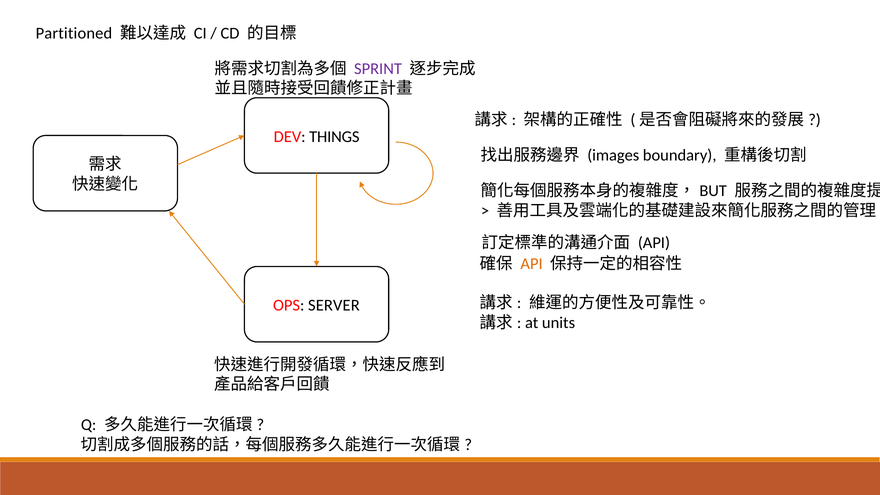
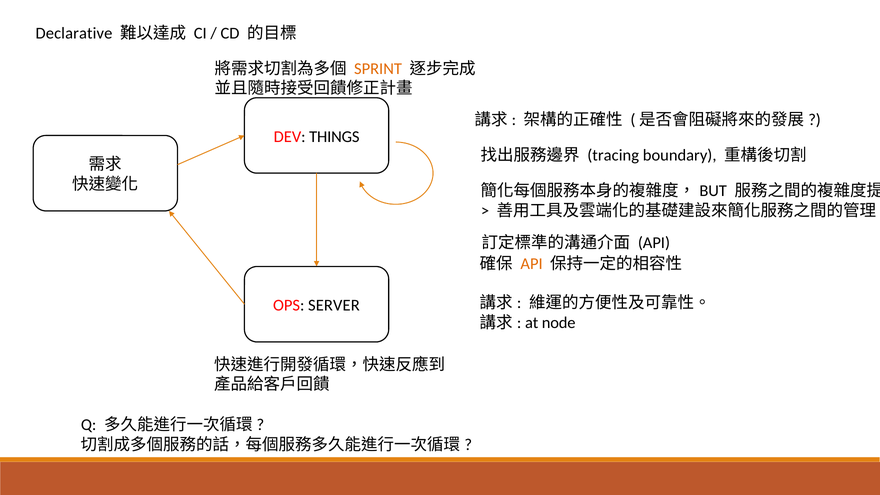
Partitioned: Partitioned -> Declarative (74, 33)
SPRINT colour: purple -> orange (378, 69)
images: images -> tracing (613, 155)
units: units -> node (559, 323)
